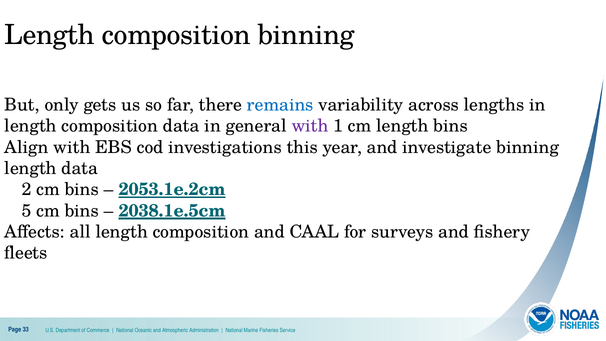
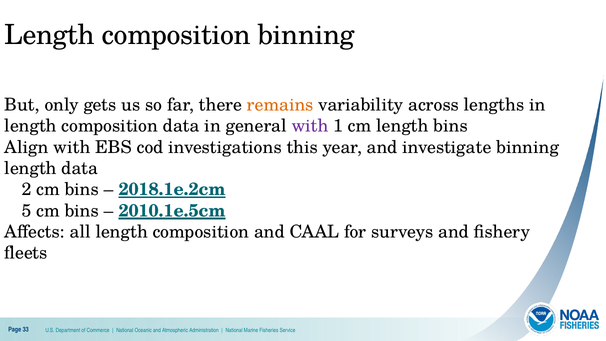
remains colour: blue -> orange (280, 105)
2053.1e.2cm: 2053.1e.2cm -> 2018.1e.2cm (172, 189)
2038.1e.5cm: 2038.1e.5cm -> 2010.1e.5cm (172, 211)
